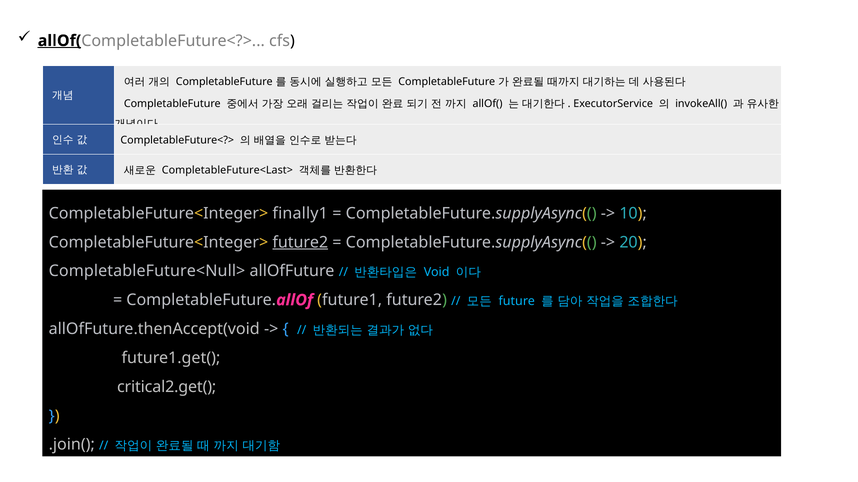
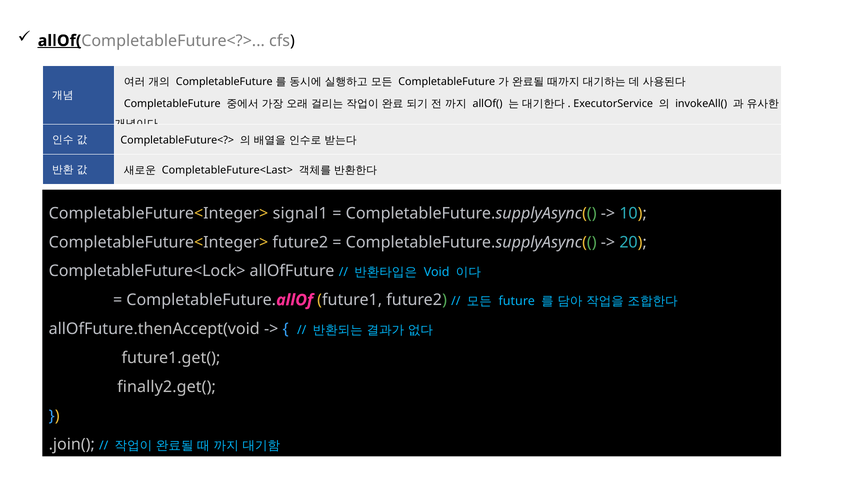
finally1: finally1 -> signal1 (300, 214)
future2 underline: present -> none (300, 243)
CompletableFuture<Null>: CompletableFuture<Null> -> CompletableFuture<Lock> (147, 271)
critical2.get(: critical2.get( -> finally2.get( (167, 387)
